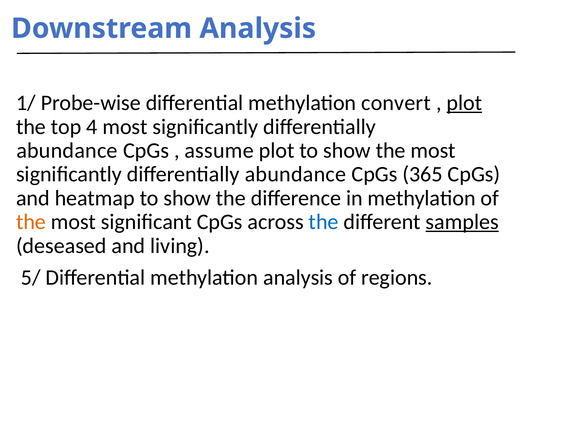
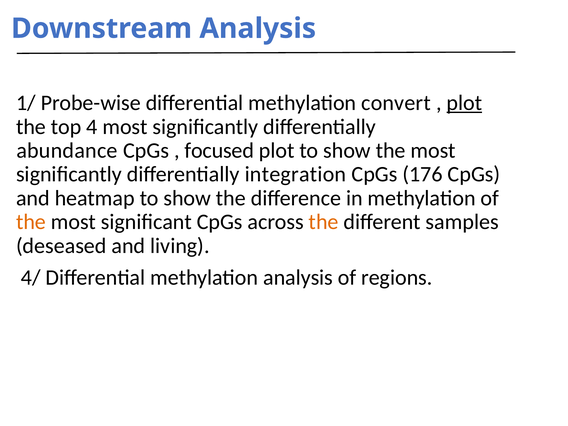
assume: assume -> focused (219, 151)
abundance: abundance -> integration (295, 174)
365: 365 -> 176 (423, 174)
the colour: blue -> orange (324, 222)
samples underline: present -> none (462, 222)
5/: 5/ -> 4/ (31, 278)
